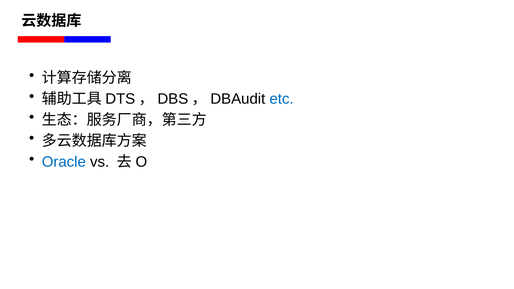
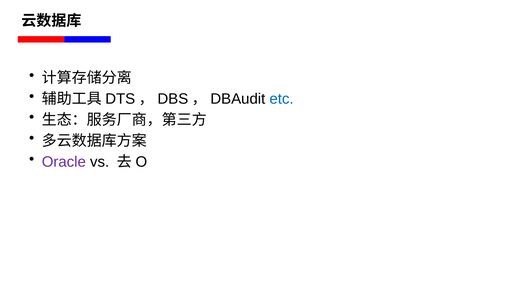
Oracle colour: blue -> purple (64, 162)
